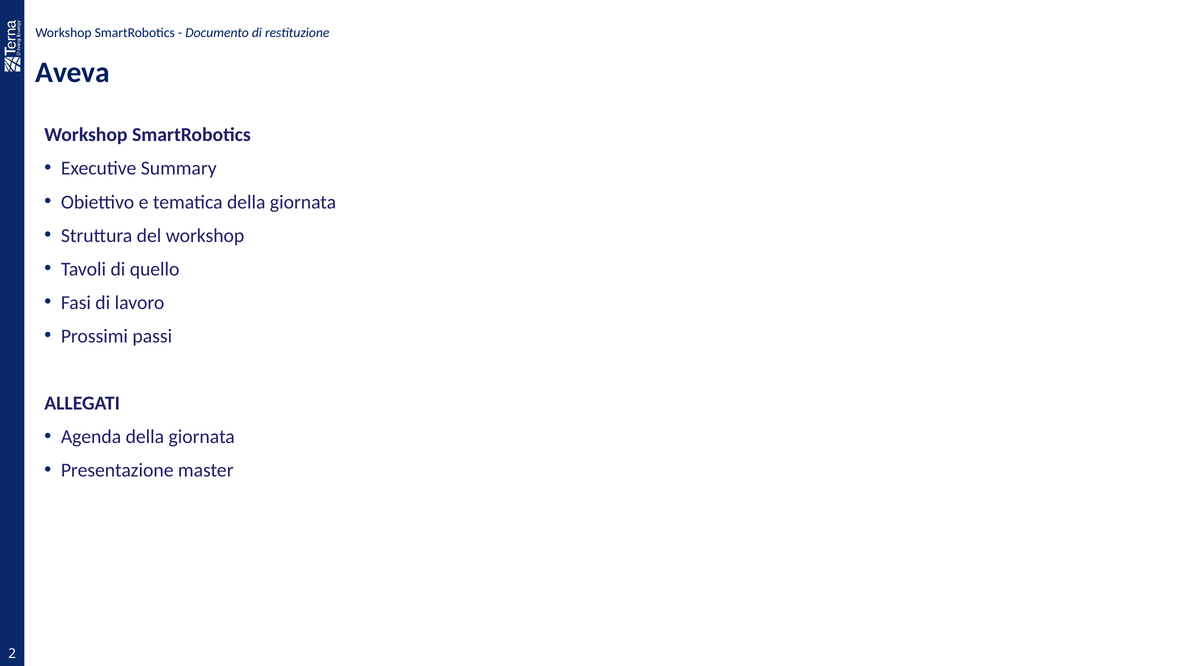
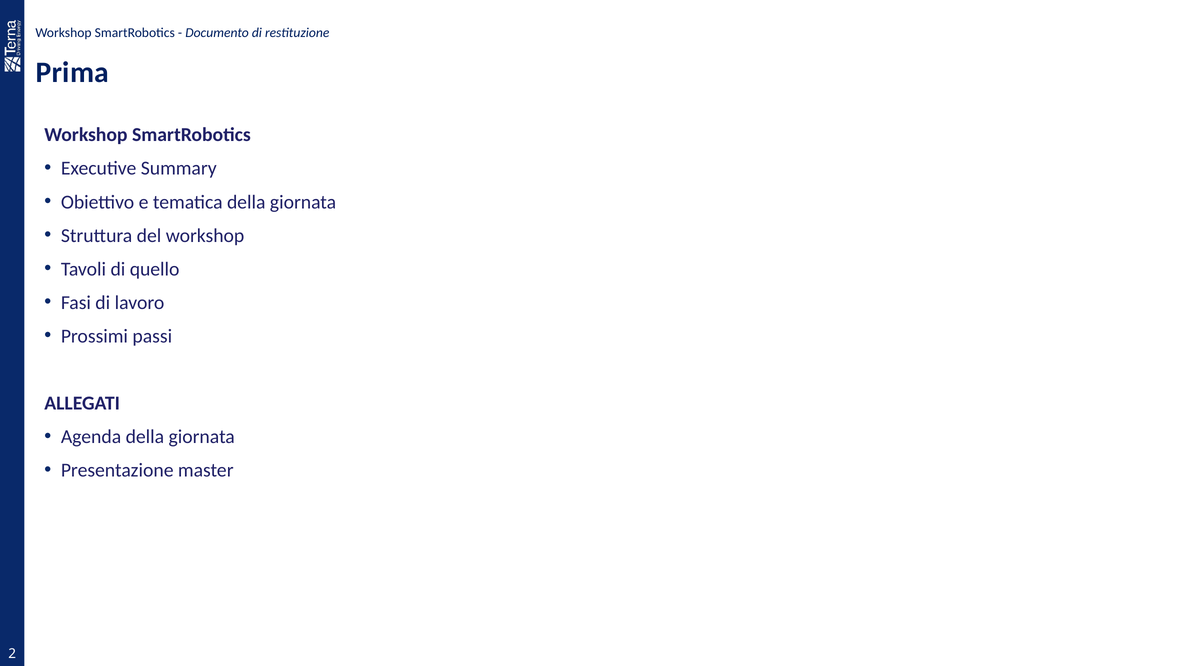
Aveva: Aveva -> Prima (72, 73)
